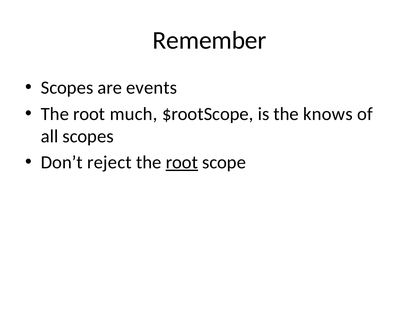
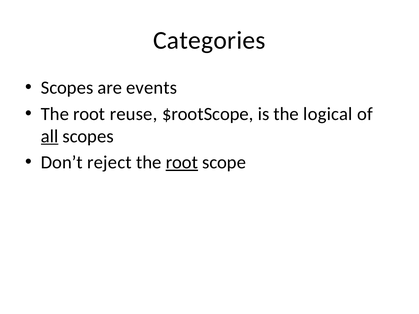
Remember: Remember -> Categories (209, 41)
much: much -> reuse (134, 114)
knows: knows -> logical (328, 114)
all underline: none -> present (50, 136)
